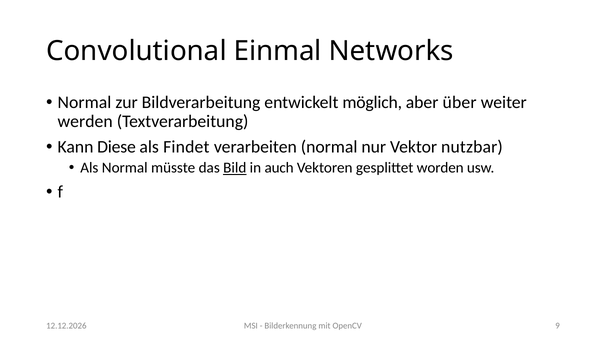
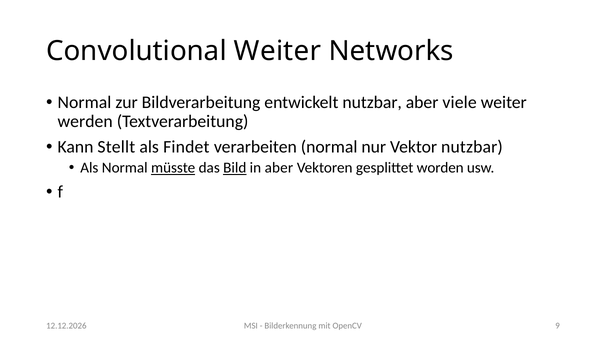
Convolutional Einmal: Einmal -> Weiter (278, 51)
entwickelt möglich: möglich -> nutzbar (372, 102)
über: über -> viele (460, 102)
Diese: Diese -> Stellt (116, 147)
müsste underline: none -> present (173, 168)
in auch: auch -> aber (279, 168)
